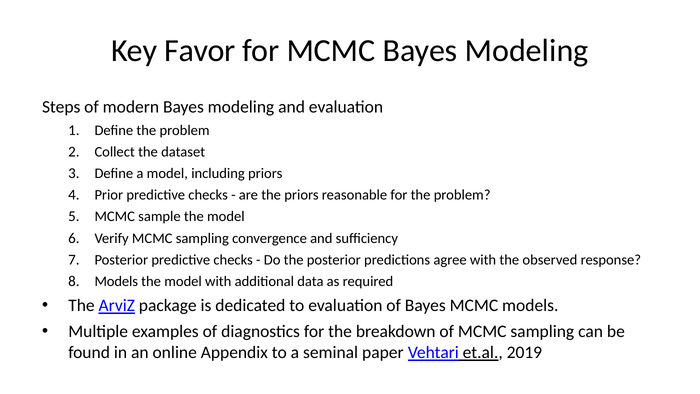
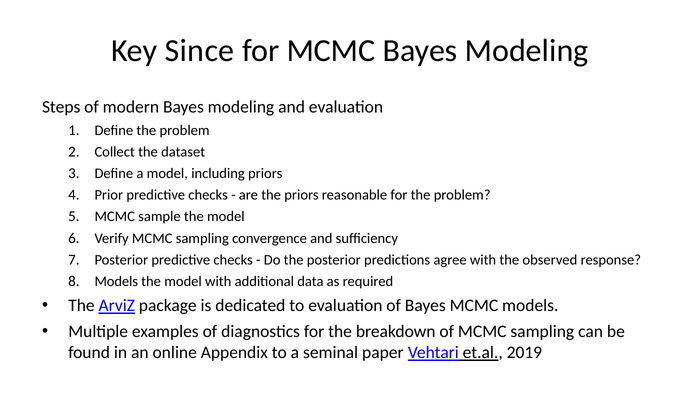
Favor: Favor -> Since (200, 51)
